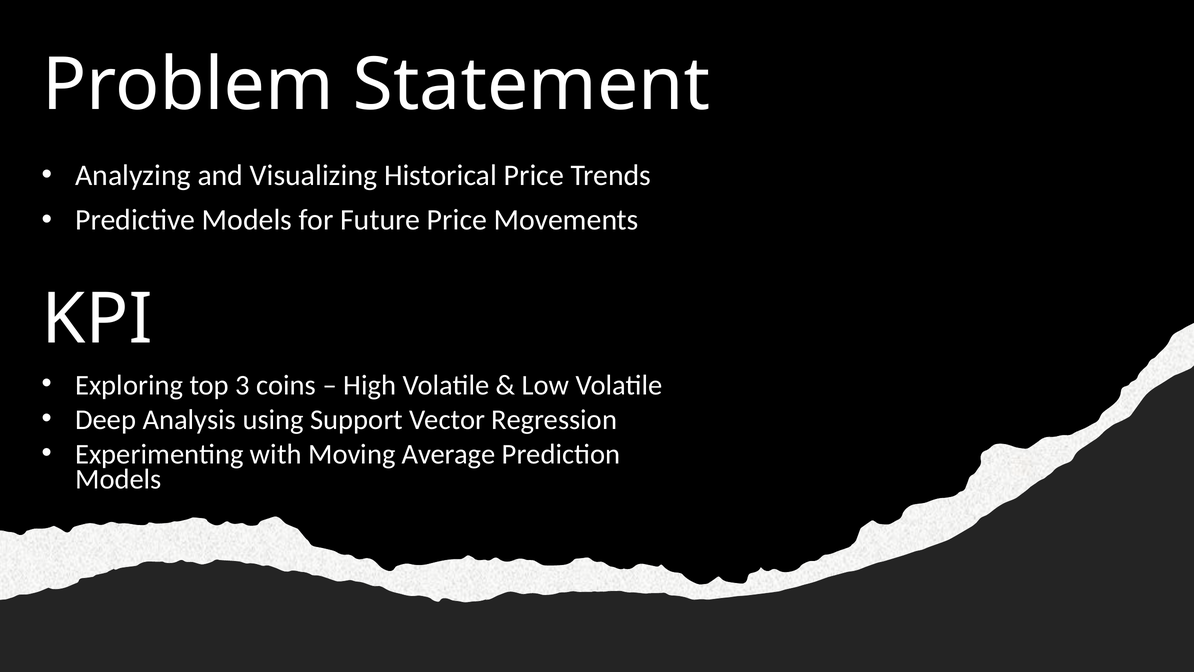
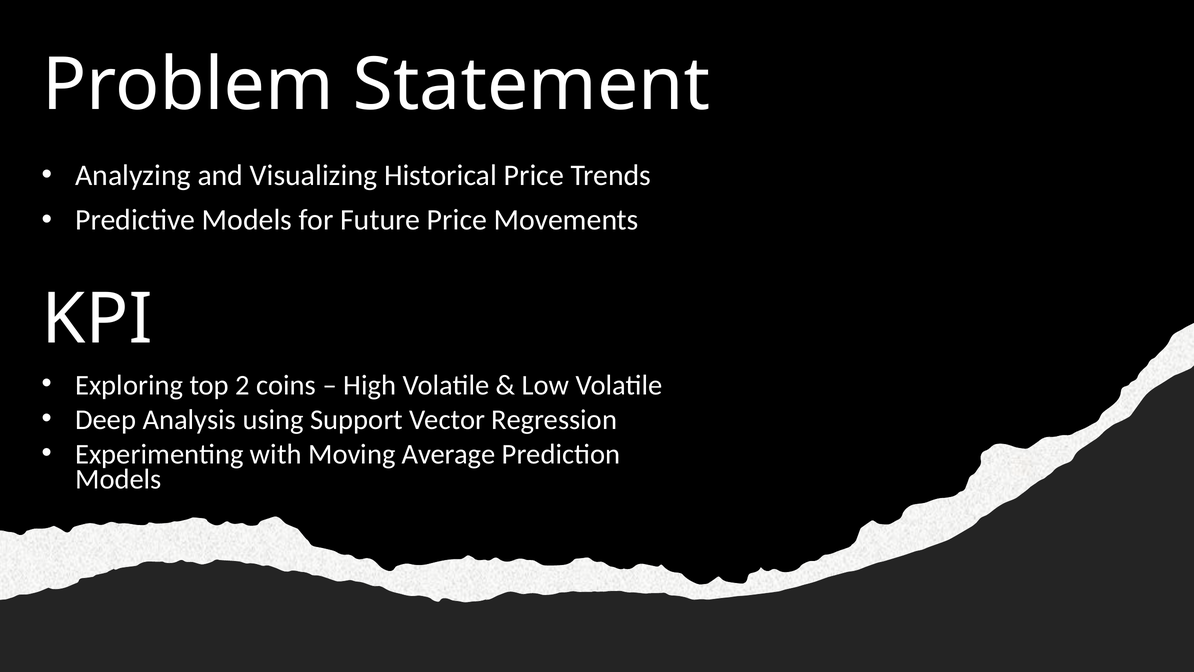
3: 3 -> 2 (243, 385)
